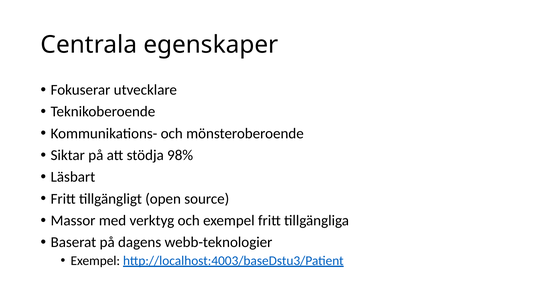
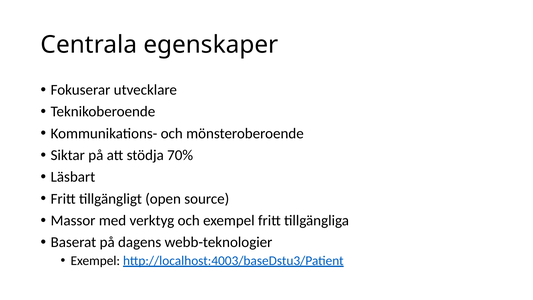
98%: 98% -> 70% (180, 155)
